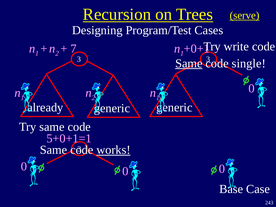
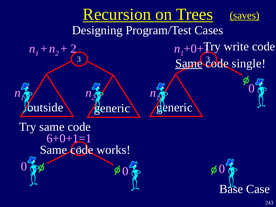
serve: serve -> saves (245, 15)
7: 7 -> 2 (74, 49)
already: already -> outside (45, 107)
5+0+1=1: 5+0+1=1 -> 6+0+1=1 (69, 138)
works underline: present -> none (113, 150)
